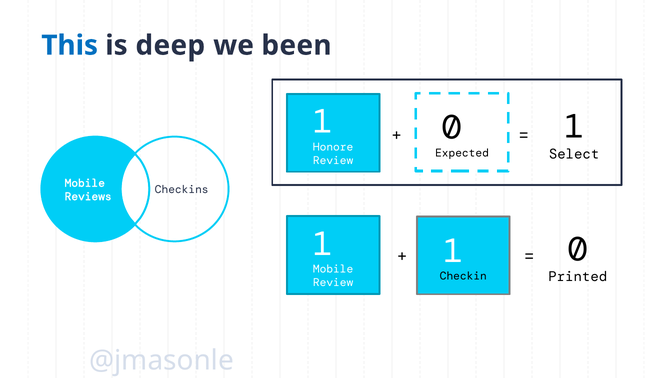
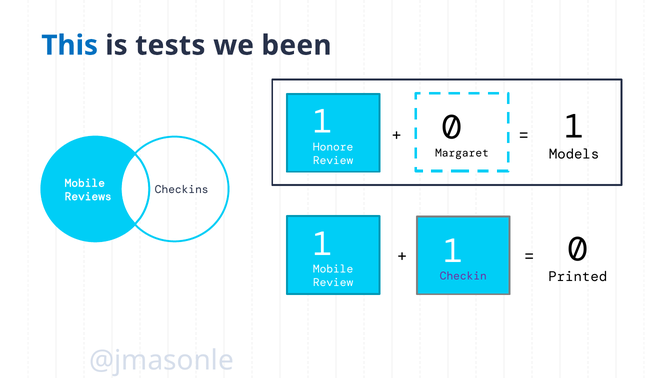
deep: deep -> tests (170, 45)
Select: Select -> Models (574, 154)
Expected: Expected -> Margaret (462, 153)
Checkin colour: black -> purple (463, 276)
